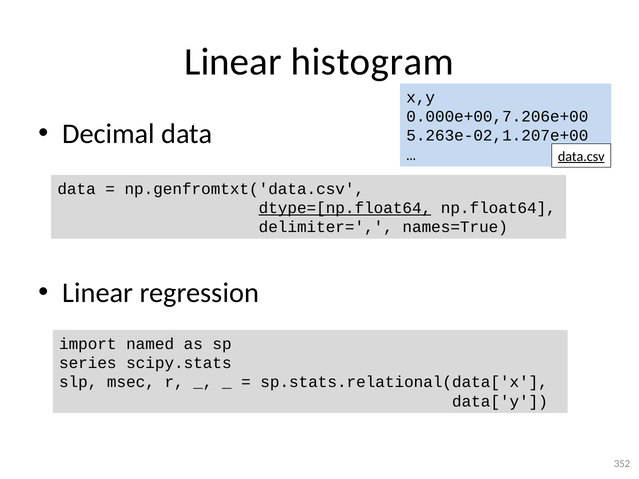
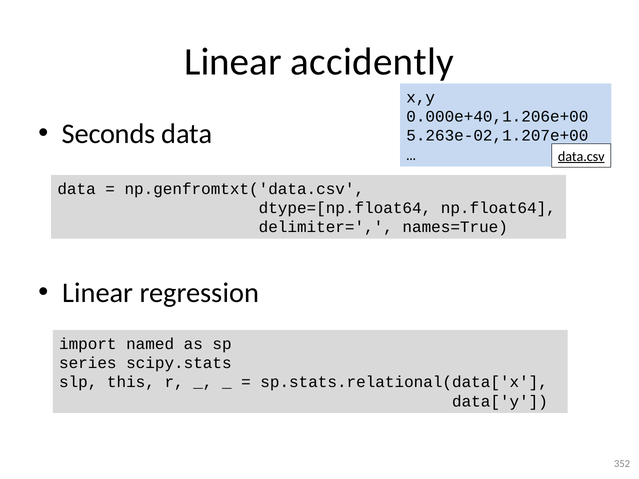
histogram: histogram -> accidently (372, 62)
0.000e+00,7.206e+00: 0.000e+00,7.206e+00 -> 0.000e+40,1.206e+00 (497, 117)
Decimal: Decimal -> Seconds (109, 134)
dtype=[np.float64 underline: present -> none (345, 208)
msec: msec -> this (131, 382)
